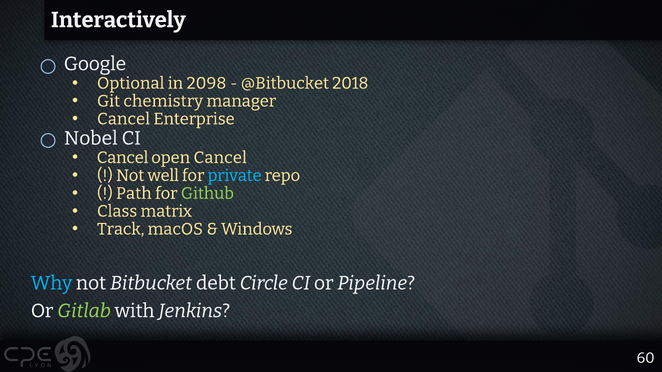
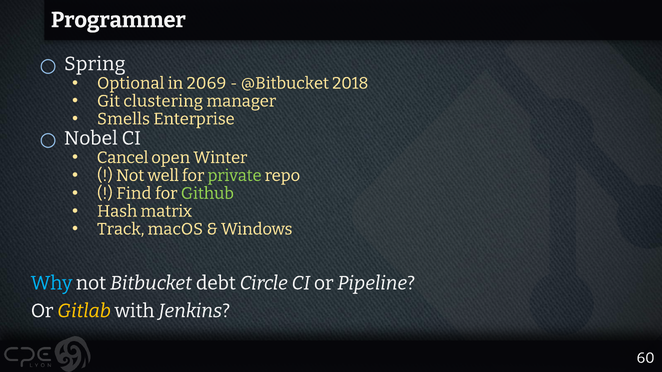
Interactively: Interactively -> Programmer (118, 20)
Google: Google -> Spring (95, 64)
2098: 2098 -> 2069 (206, 83)
chemistry: chemistry -> clustering (163, 101)
Cancel: Cancel -> Smells (123, 119)
open Cancel: Cancel -> Winter (220, 158)
private colour: light blue -> light green (235, 176)
Path: Path -> Find (134, 194)
Class: Class -> Hash (117, 211)
Gitlab colour: light green -> yellow (84, 311)
